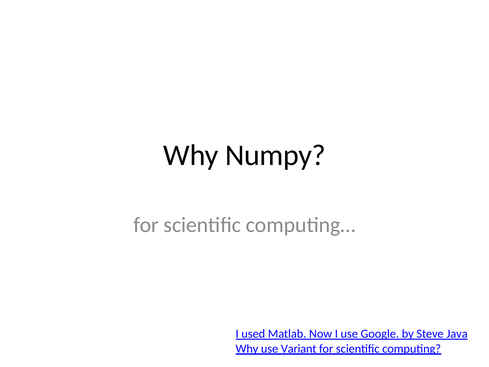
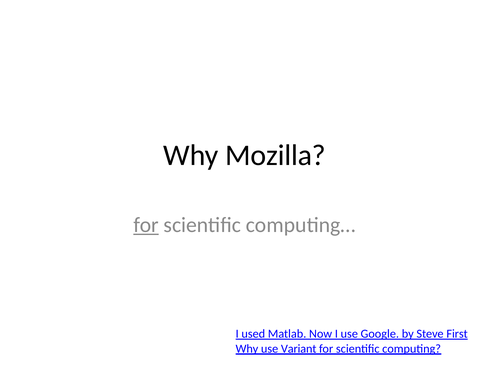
Numpy: Numpy -> Mozilla (275, 155)
for underline: none -> present (146, 225)
Java: Java -> First (457, 334)
